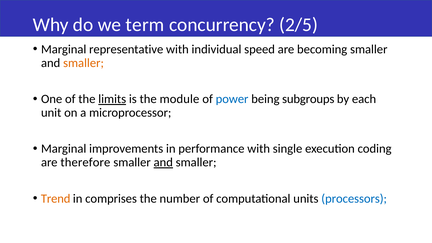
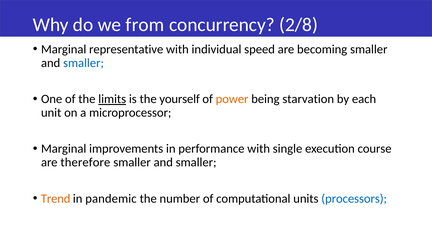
term: term -> from (145, 25)
2/5: 2/5 -> 2/8 (299, 25)
smaller colour: orange -> blue (83, 63)
module: module -> yourself (180, 99)
power colour: blue -> orange (232, 99)
subgroups: subgroups -> starvation (308, 99)
coding: coding -> course (375, 149)
and underline: present -> none (163, 162)
comprises: comprises -> pandemic (111, 199)
